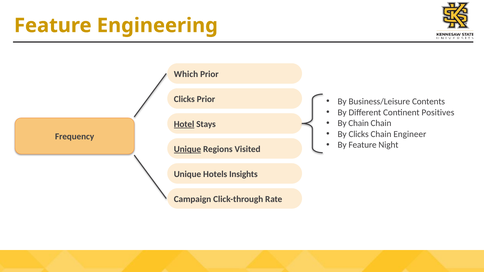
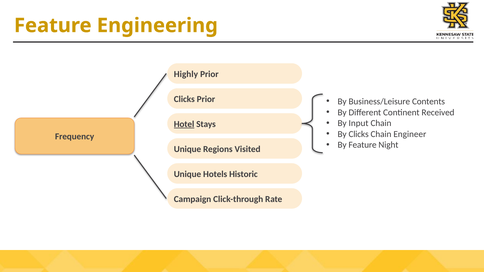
Which: Which -> Highly (186, 74)
Positives: Positives -> Received (438, 112)
By Chain: Chain -> Input (359, 123)
Unique underline: present -> none (187, 149)
Insights: Insights -> Historic (243, 174)
